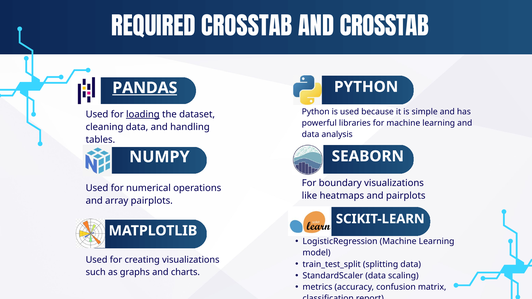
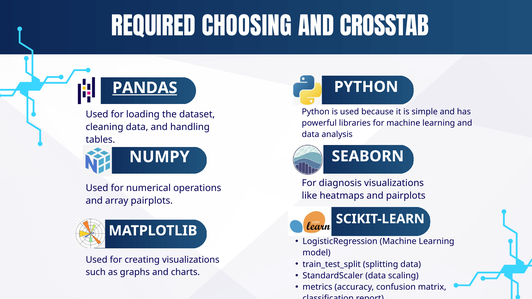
REQUIRED CROSSTAB: CROSSTAB -> CHOOSING (247, 27)
loading underline: present -> none (143, 114)
boundary: boundary -> diagnosis (340, 183)
